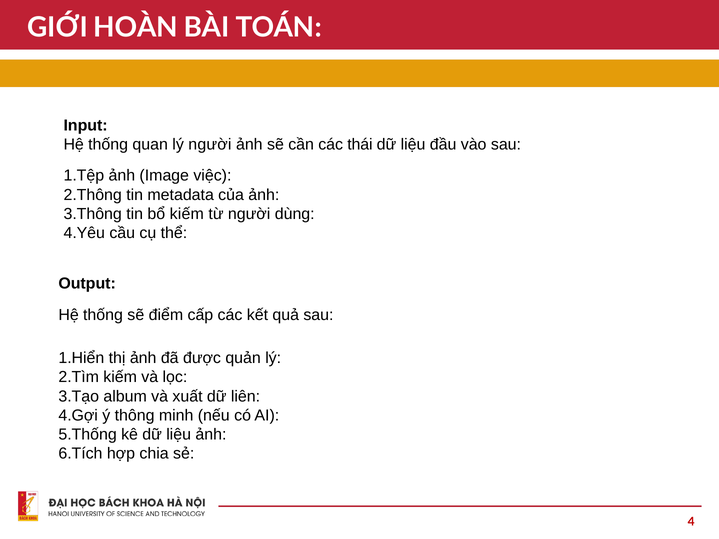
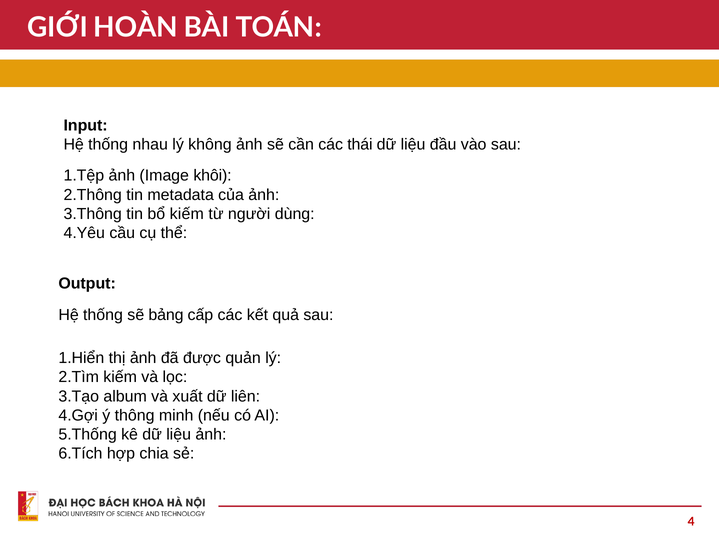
quan: quan -> nhau (150, 145)
lý người: người -> không (210, 145)
việc: việc -> khôi (212, 176)
điểm: điểm -> bảng (166, 315)
